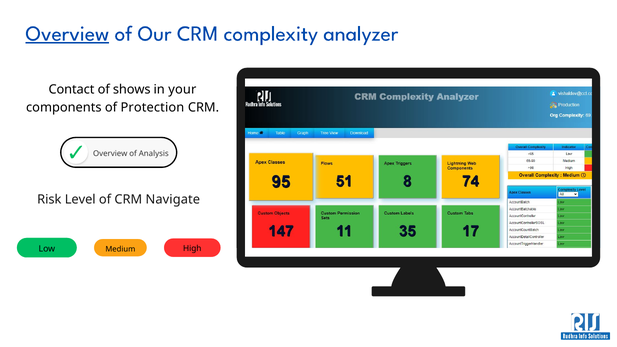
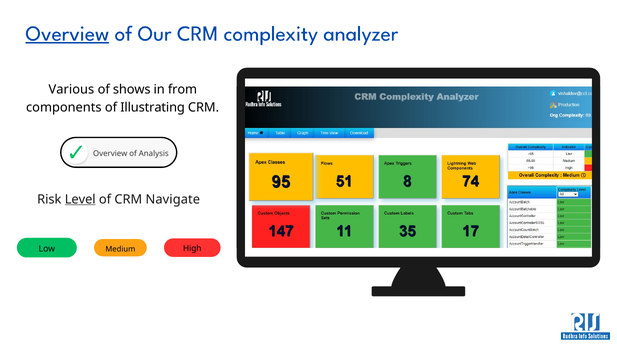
Contact: Contact -> Various (71, 90)
your: your -> from (182, 90)
Protection: Protection -> Illustrating (153, 108)
Level underline: none -> present (80, 199)
